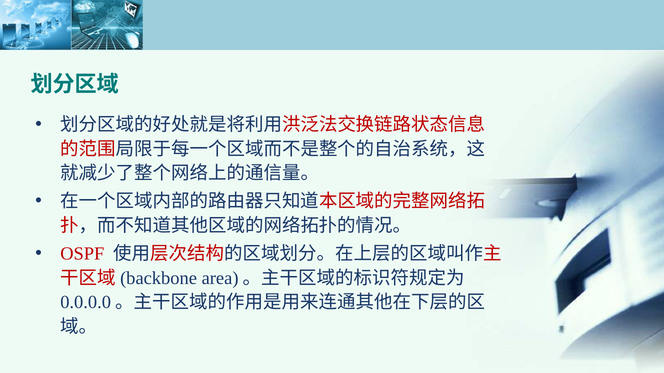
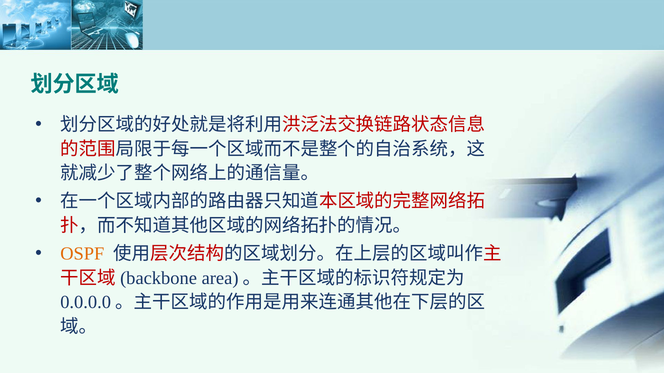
OSPF colour: red -> orange (82, 254)
